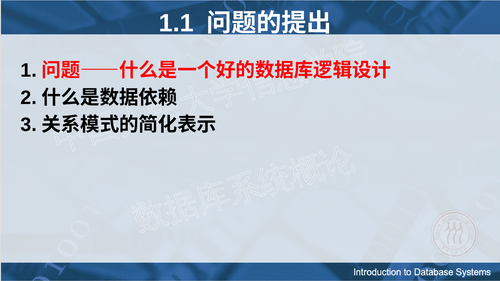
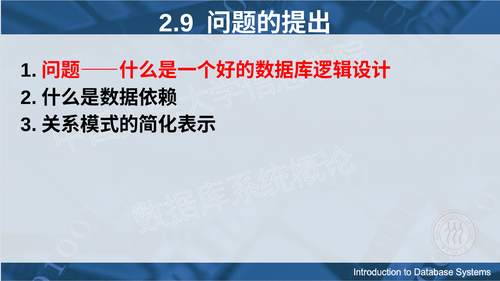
1.1: 1.1 -> 2.9 (176, 23)
